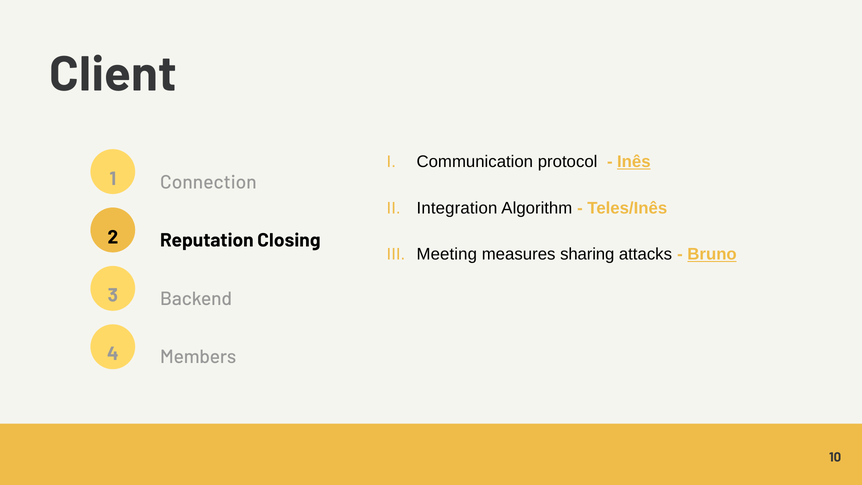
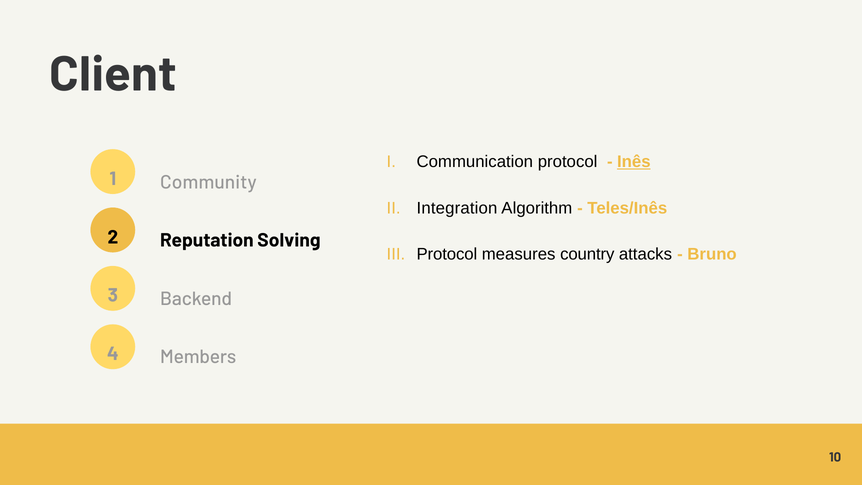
Connection: Connection -> Community (208, 182)
Closing: Closing -> Solving (289, 241)
Meeting: Meeting -> Protocol (447, 254)
sharing: sharing -> country (587, 254)
Bruno underline: present -> none (712, 254)
